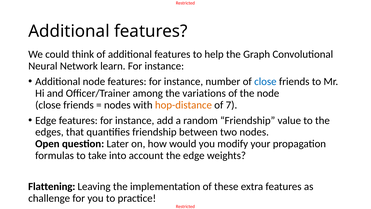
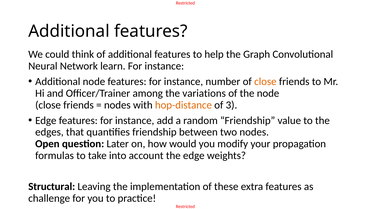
close colour: blue -> orange (265, 81)
7: 7 -> 3 (231, 105)
Flattening: Flattening -> Structural (52, 186)
